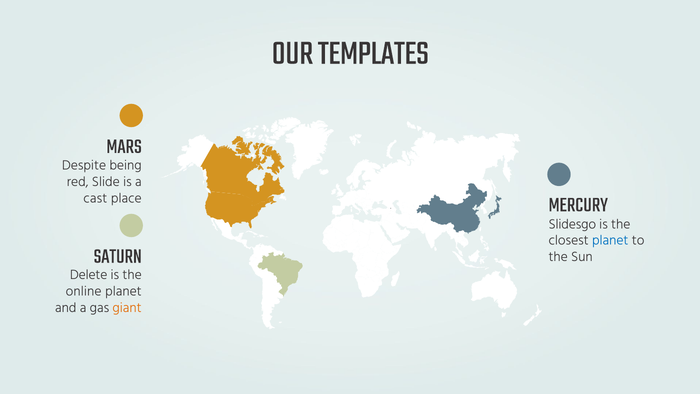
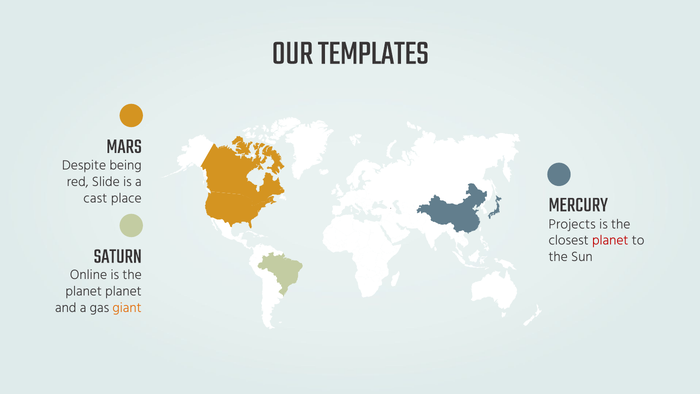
Slidesgo: Slidesgo -> Projects (572, 224)
planet colour: blue -> red (610, 240)
Delete: Delete -> Online (89, 275)
online: online -> planet (84, 291)
